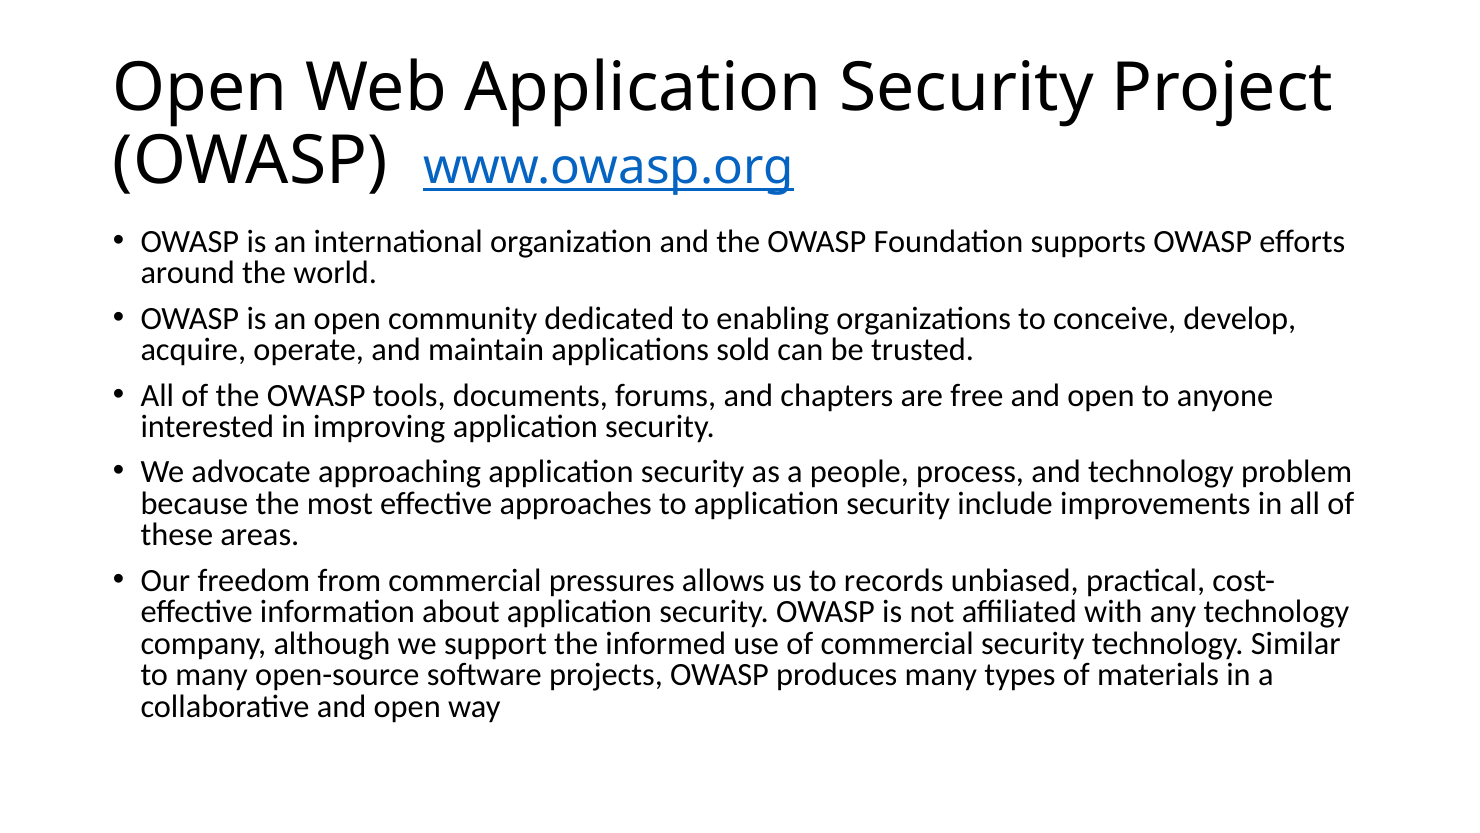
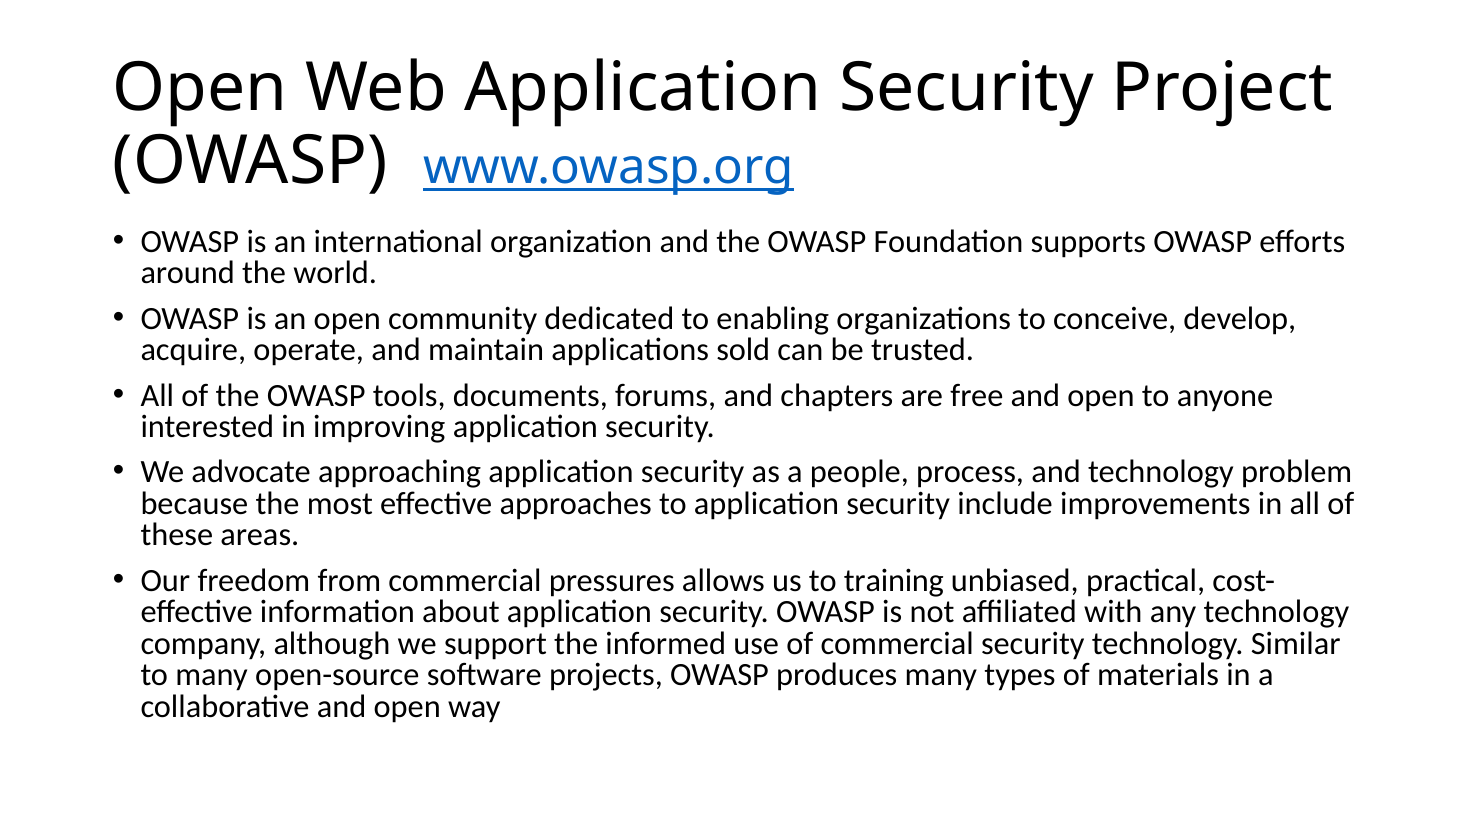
records: records -> training (894, 580)
